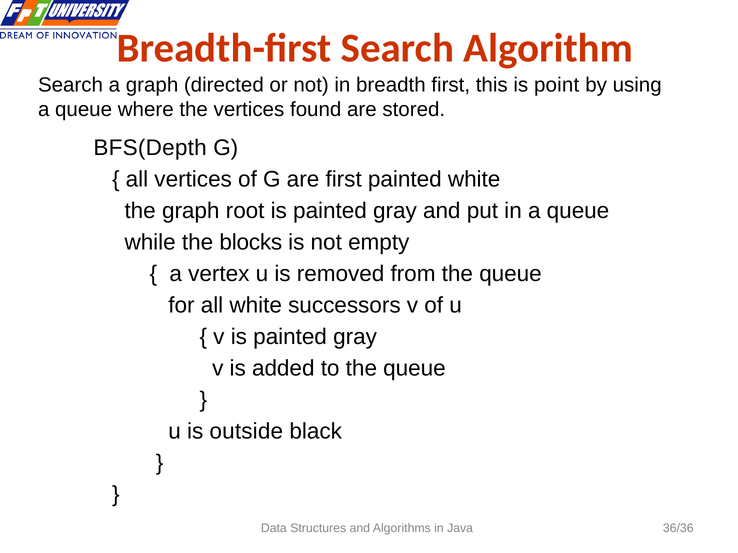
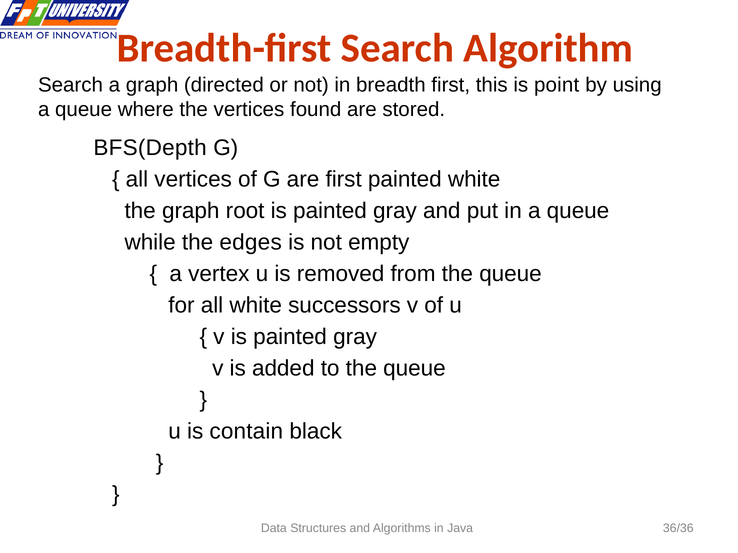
blocks: blocks -> edges (251, 243)
outside: outside -> contain (246, 432)
